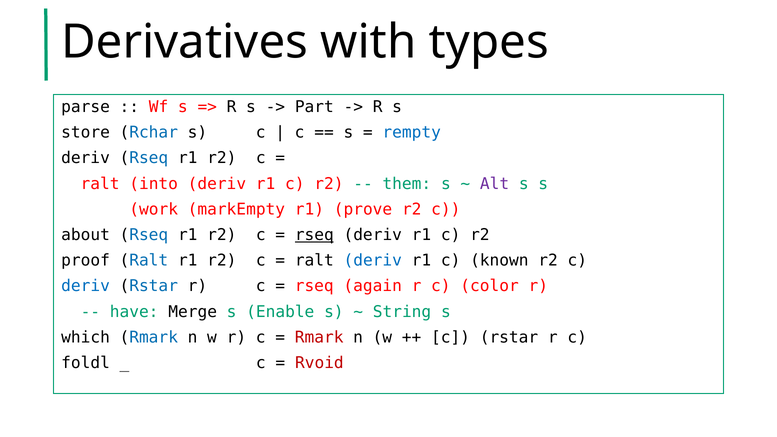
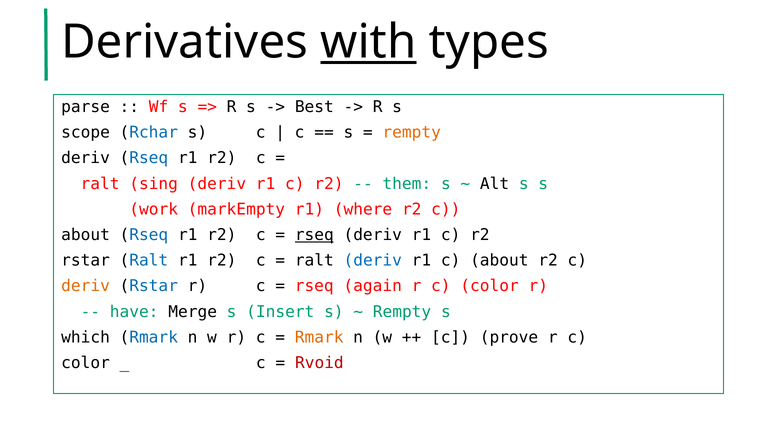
with underline: none -> present (368, 42)
Part: Part -> Best (314, 107)
store: store -> scope (86, 133)
rempty colour: blue -> orange (412, 133)
into: into -> sing (154, 184)
Alt colour: purple -> black (495, 184)
prove: prove -> where (363, 209)
proof: proof -> rstar (86, 261)
r1 c known: known -> about (499, 261)
deriv colour: blue -> orange (86, 286)
Enable: Enable -> Insert (280, 312)
String: String -> Rempty (402, 312)
Rmark colour: red -> orange (319, 337)
c rstar: rstar -> prove (509, 337)
foldl: foldl -> color (86, 363)
